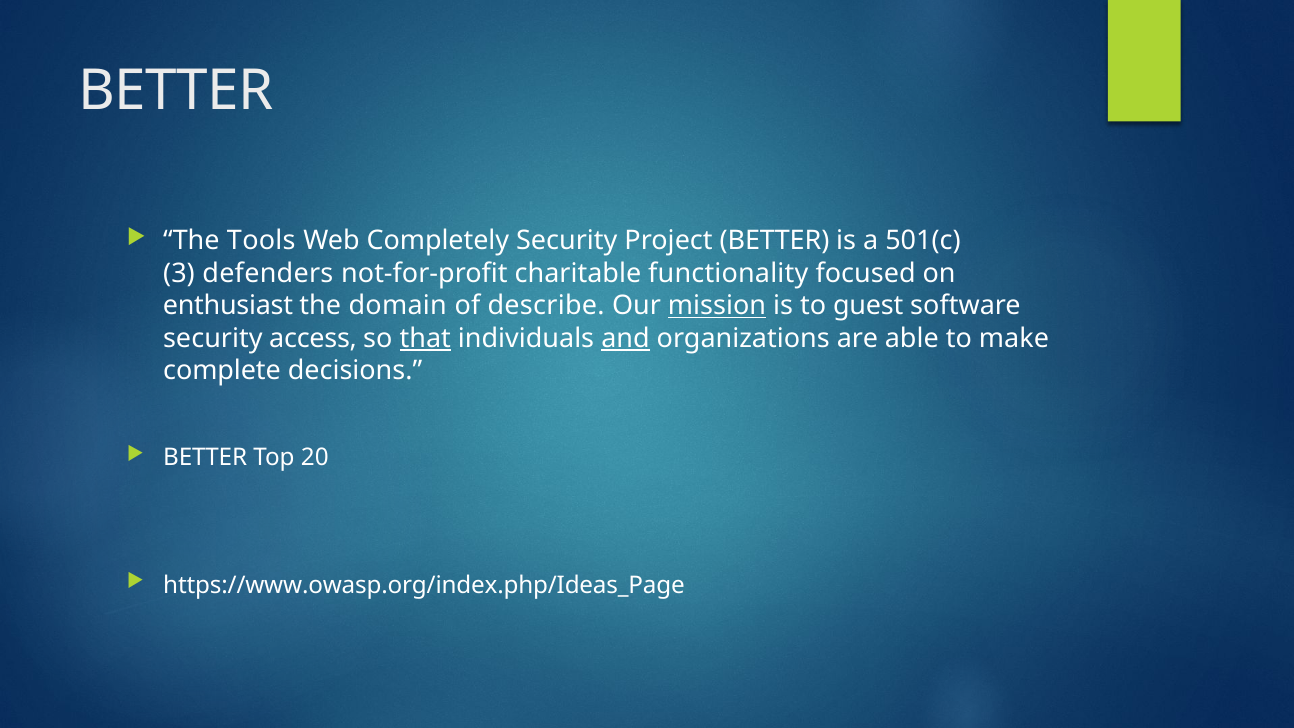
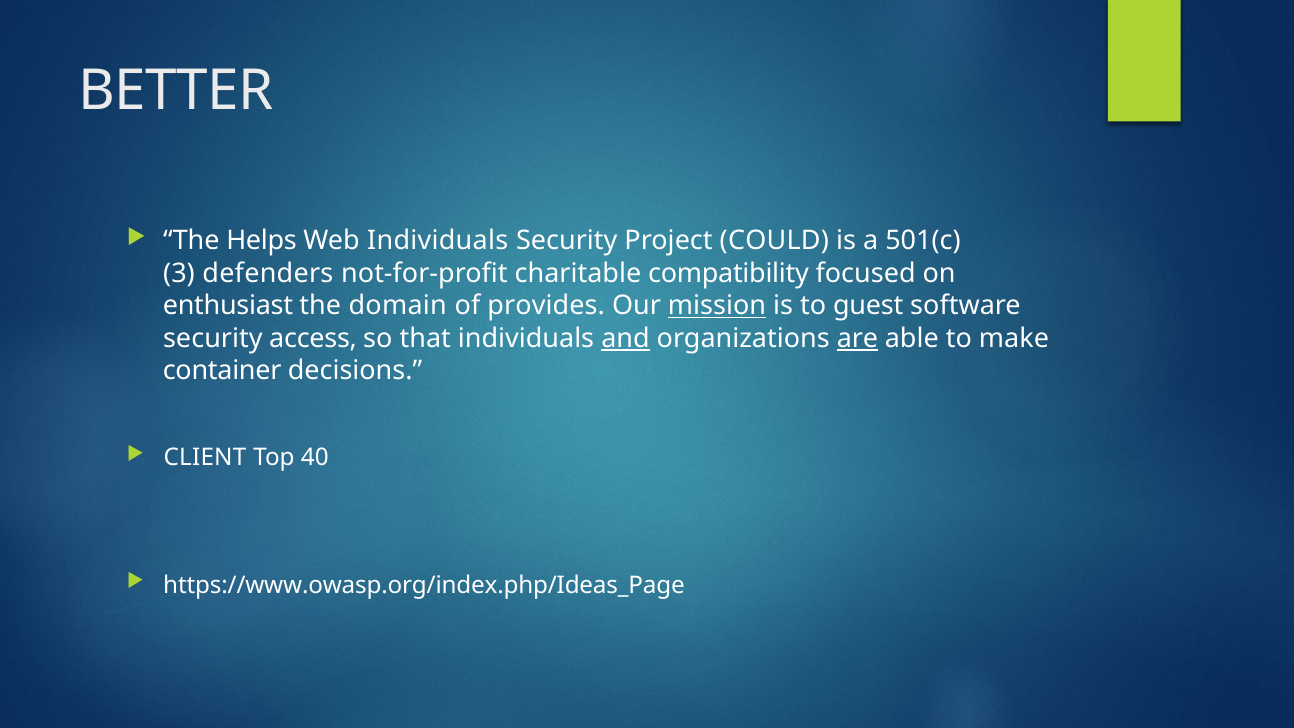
Tools: Tools -> Helps (262, 241)
Web Completely: Completely -> Individuals (438, 241)
Project BETTER: BETTER -> COULD (774, 241)
functionality: functionality -> compatibility (728, 273)
describe: describe -> provides (546, 306)
that underline: present -> none (425, 338)
are underline: none -> present (857, 338)
complete: complete -> container (222, 370)
BETTER: BETTER -> CLIENT (205, 457)
20: 20 -> 40 (315, 457)
